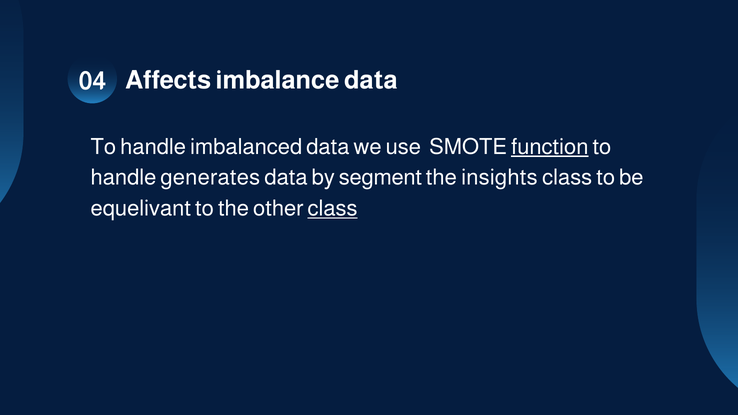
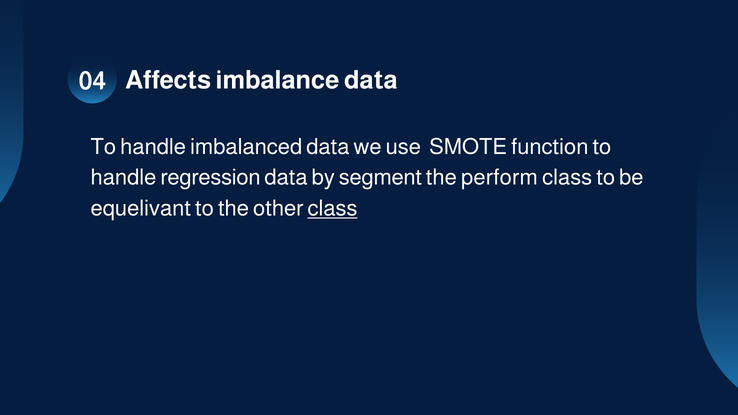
function underline: present -> none (550, 147)
generates: generates -> regression (211, 178)
insights: insights -> perform (499, 178)
